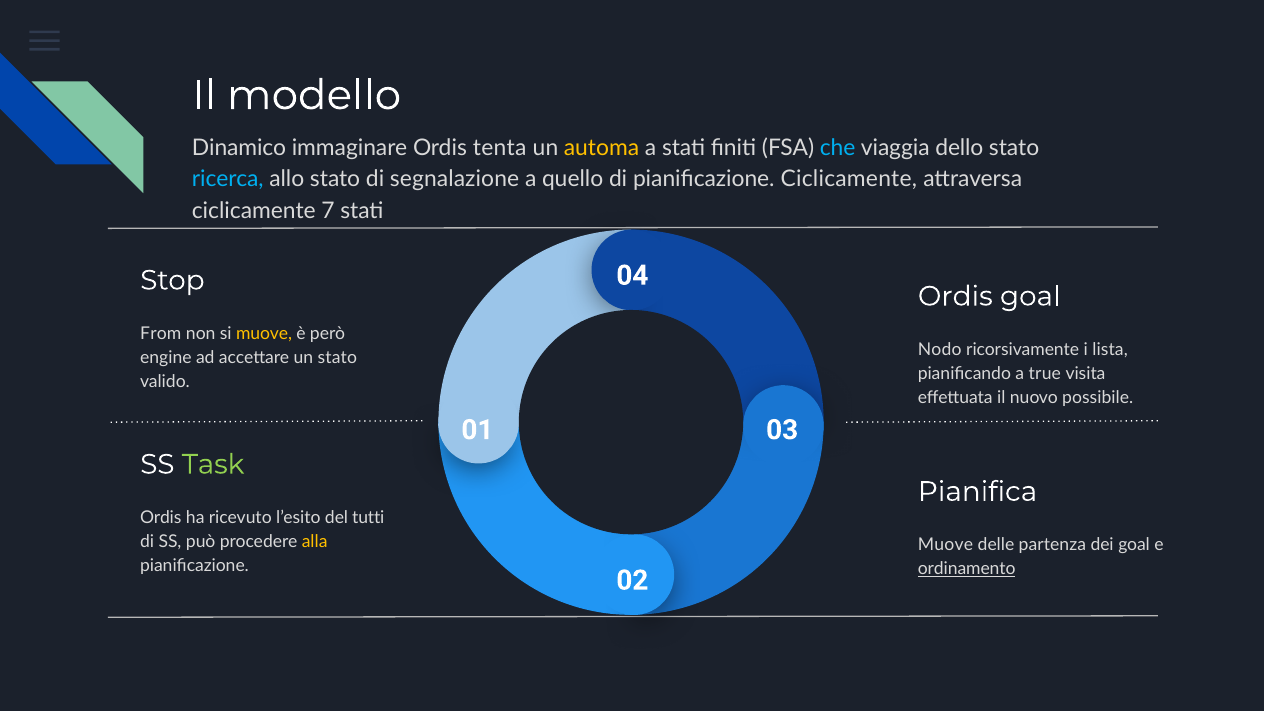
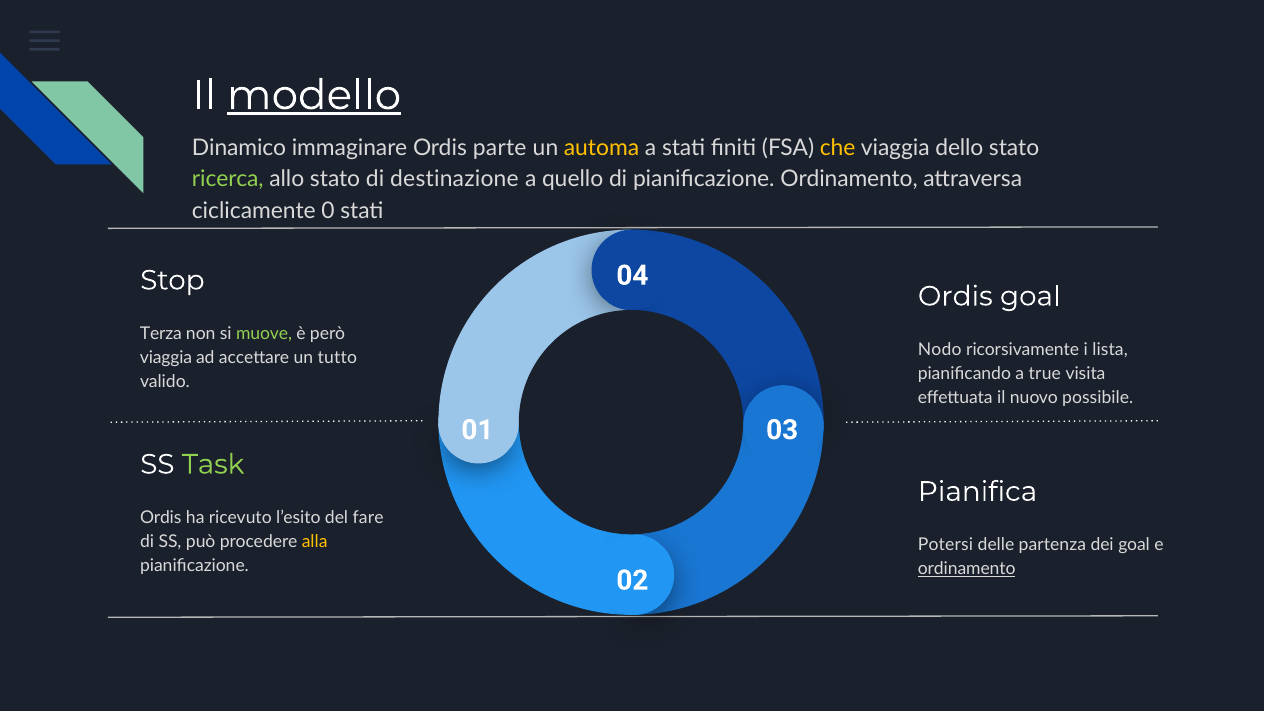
modello underline: none -> present (314, 95)
tenta: tenta -> parte (500, 148)
che colour: light blue -> yellow (838, 148)
ricerca colour: light blue -> light green (228, 179)
segnalazione: segnalazione -> destinazione (454, 179)
pianificazione Ciclicamente: Ciclicamente -> Ordinamento (849, 179)
7: 7 -> 0 (328, 211)
From: From -> Terza (161, 333)
muove colour: yellow -> light green (264, 333)
engine: engine -> viaggia (166, 358)
un stato: stato -> tutto (337, 358)
tutti: tutti -> fare (368, 518)
Muove: Muove -> Potersi (946, 545)
